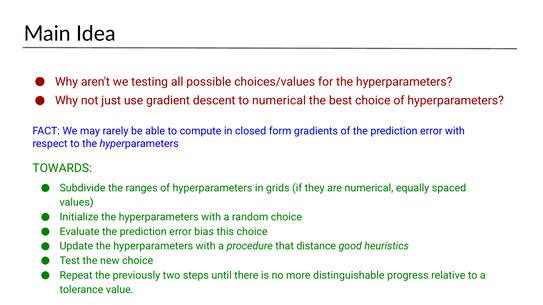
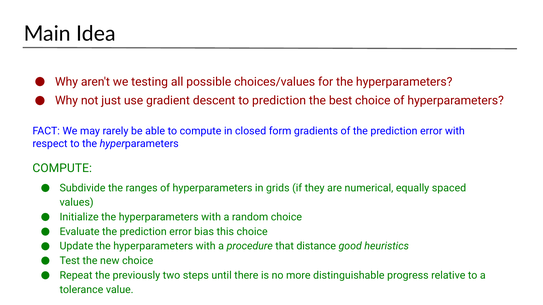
to numerical: numerical -> prediction (279, 101)
TOWARDS: TOWARDS -> COMPUTE (62, 168)
